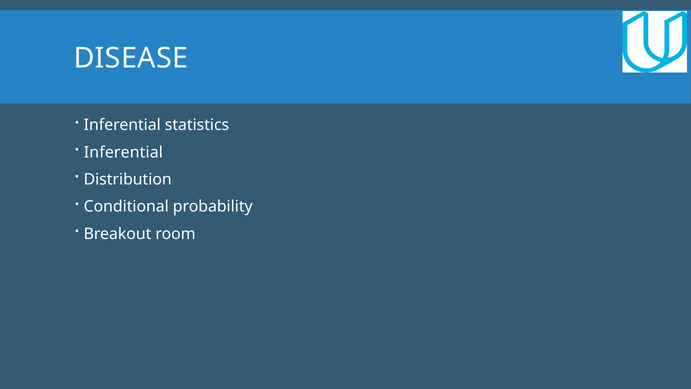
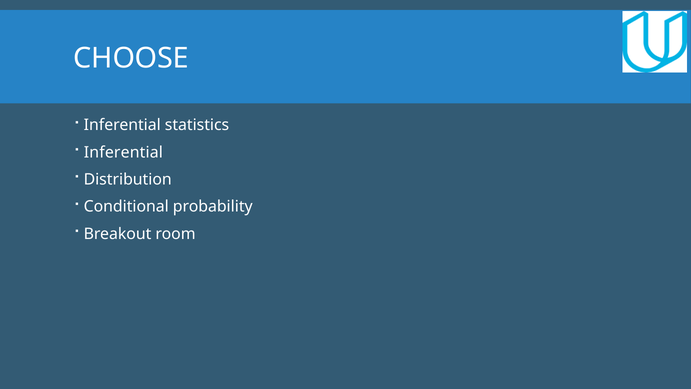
DISEASE: DISEASE -> CHOOSE (131, 58)
